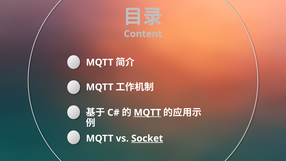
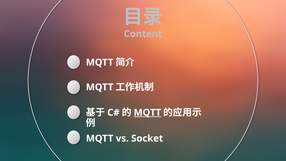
Socket underline: present -> none (147, 138)
